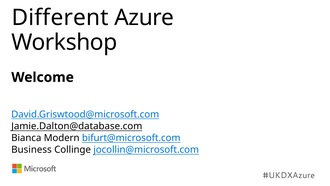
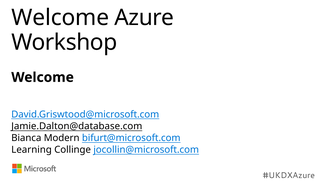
Different: Different -> Welcome (60, 18)
Business: Business -> Learning (32, 150)
